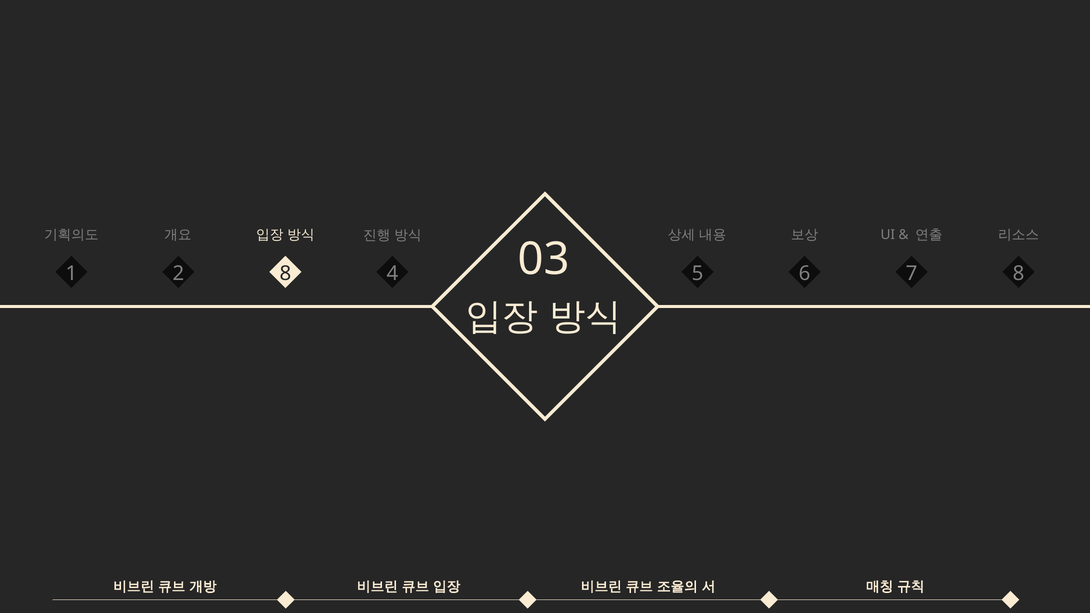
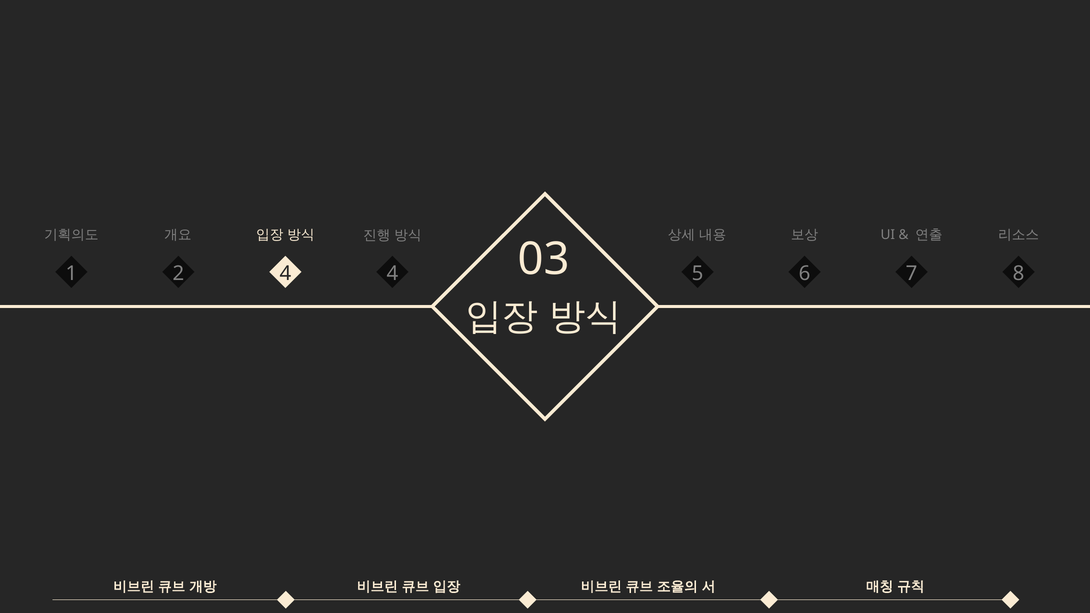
2 8: 8 -> 4 (285, 273)
